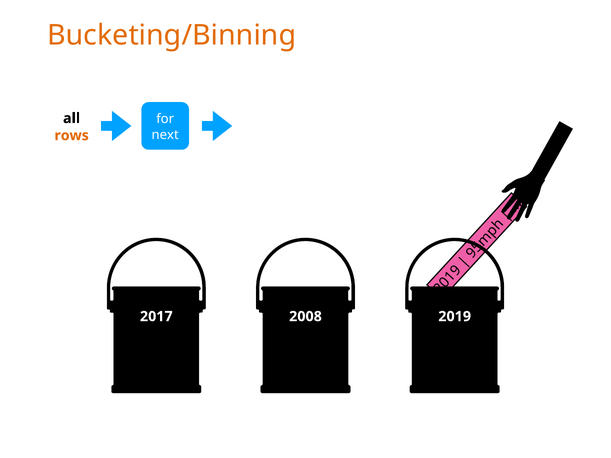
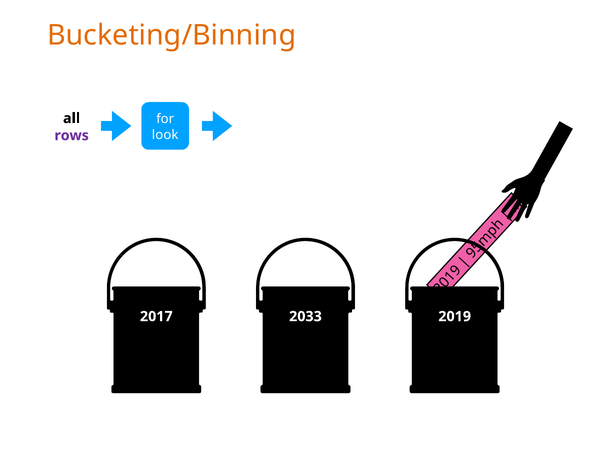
next: next -> look (165, 135)
rows colour: orange -> purple (72, 136)
2008: 2008 -> 2033 (305, 317)
